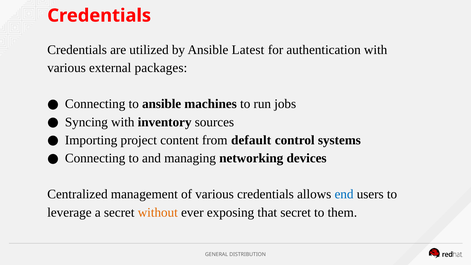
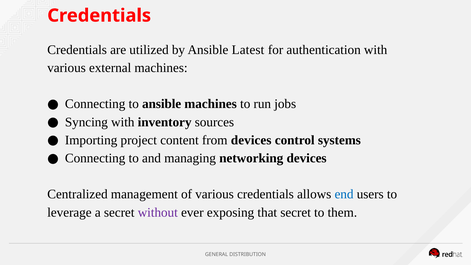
external packages: packages -> machines (161, 68)
from default: default -> devices (251, 140)
without colour: orange -> purple (158, 212)
